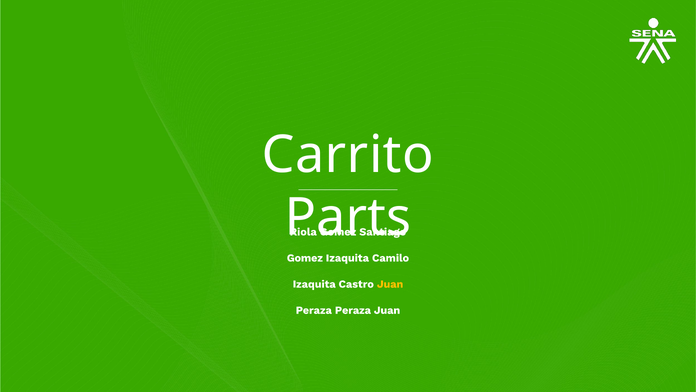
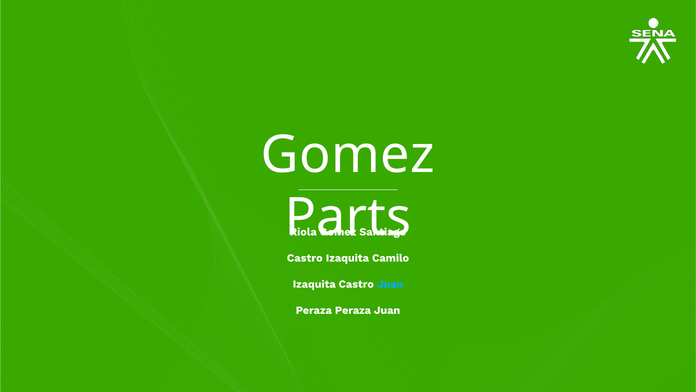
Carrito: Carrito -> Gomez (348, 155)
Gomez: Gomez -> Castro (305, 258)
Juan colour: yellow -> light blue (390, 284)
